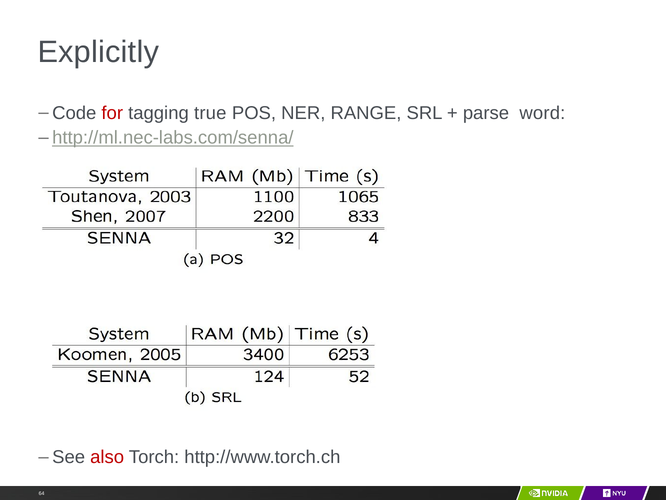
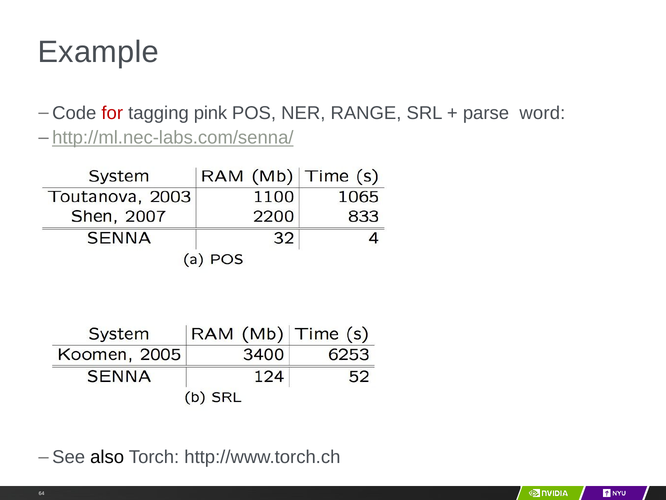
Explicitly: Explicitly -> Example (98, 52)
true: true -> pink (210, 113)
also colour: red -> black (107, 457)
